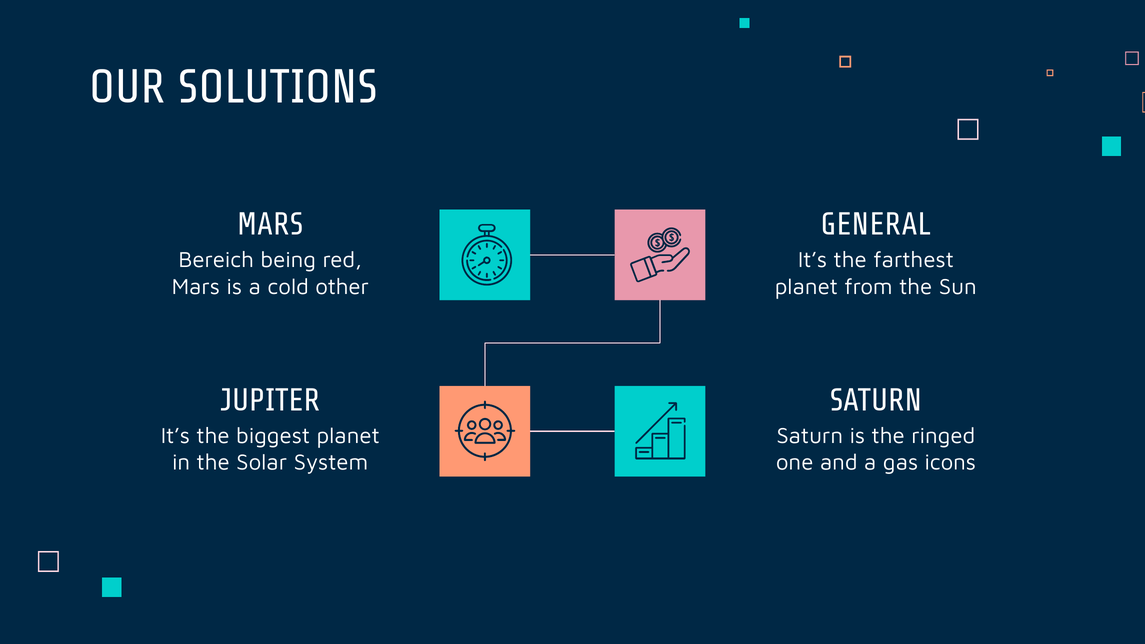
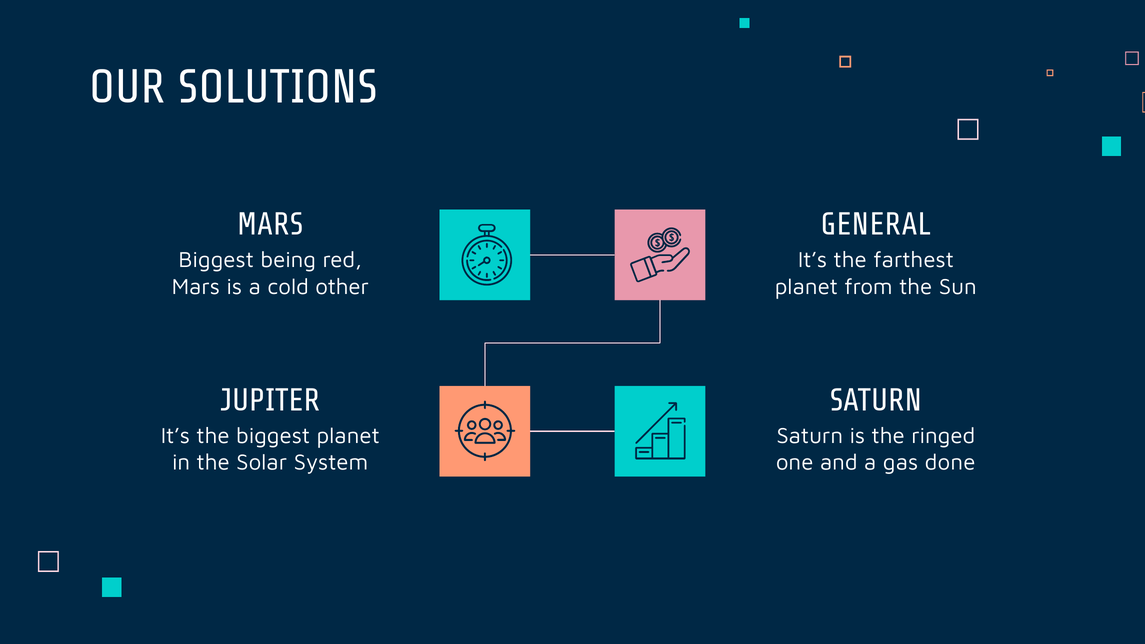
Bereich: Bereich -> Biggest (216, 260)
icons: icons -> done (950, 463)
